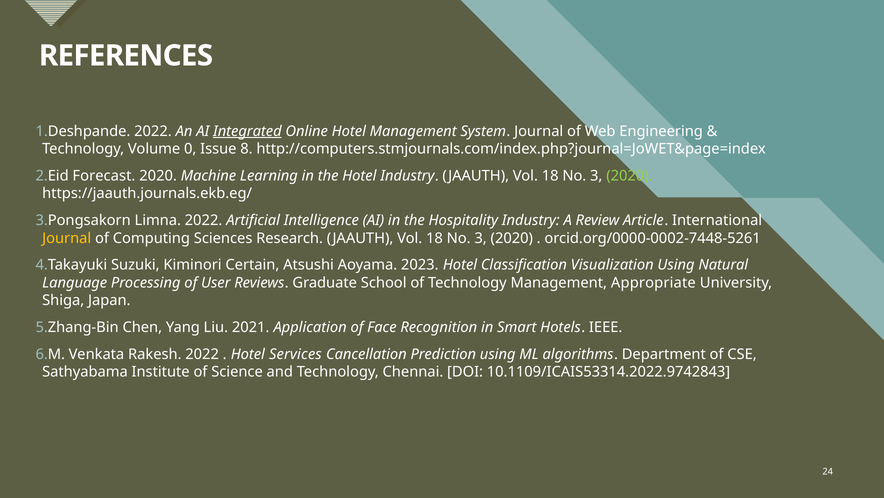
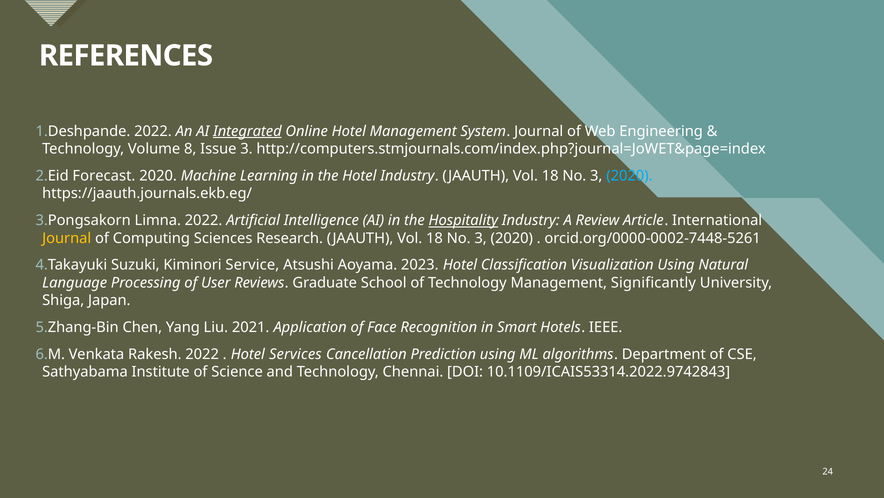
0: 0 -> 8 (190, 149)
Issue 8: 8 -> 3 (247, 149)
2020 colour: light green -> light blue (629, 176)
Hospitality underline: none -> present (463, 220)
Certain: Certain -> Service (252, 265)
Appropriate: Appropriate -> Significantly (653, 282)
